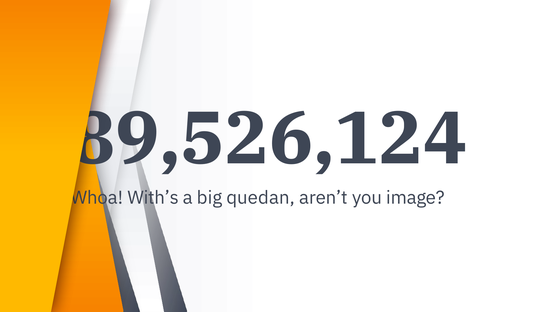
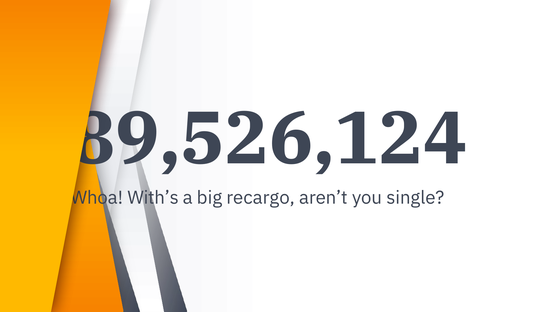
quedan: quedan -> recargo (261, 198)
image: image -> single (415, 198)
